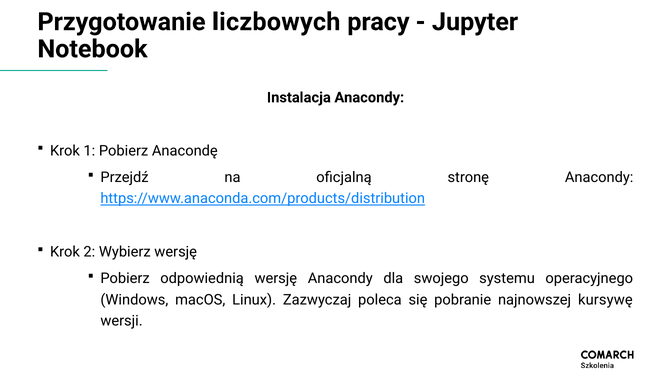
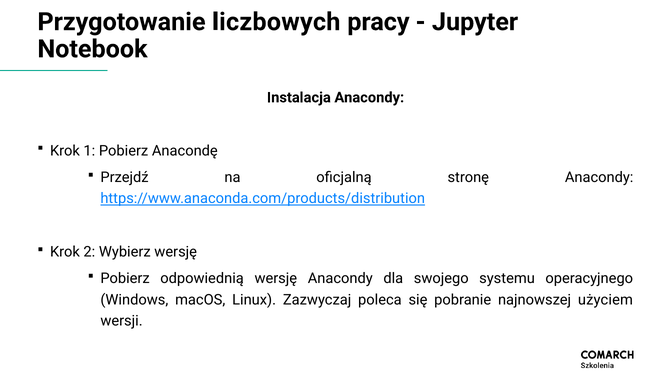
kursywę: kursywę -> użyciem (605, 300)
